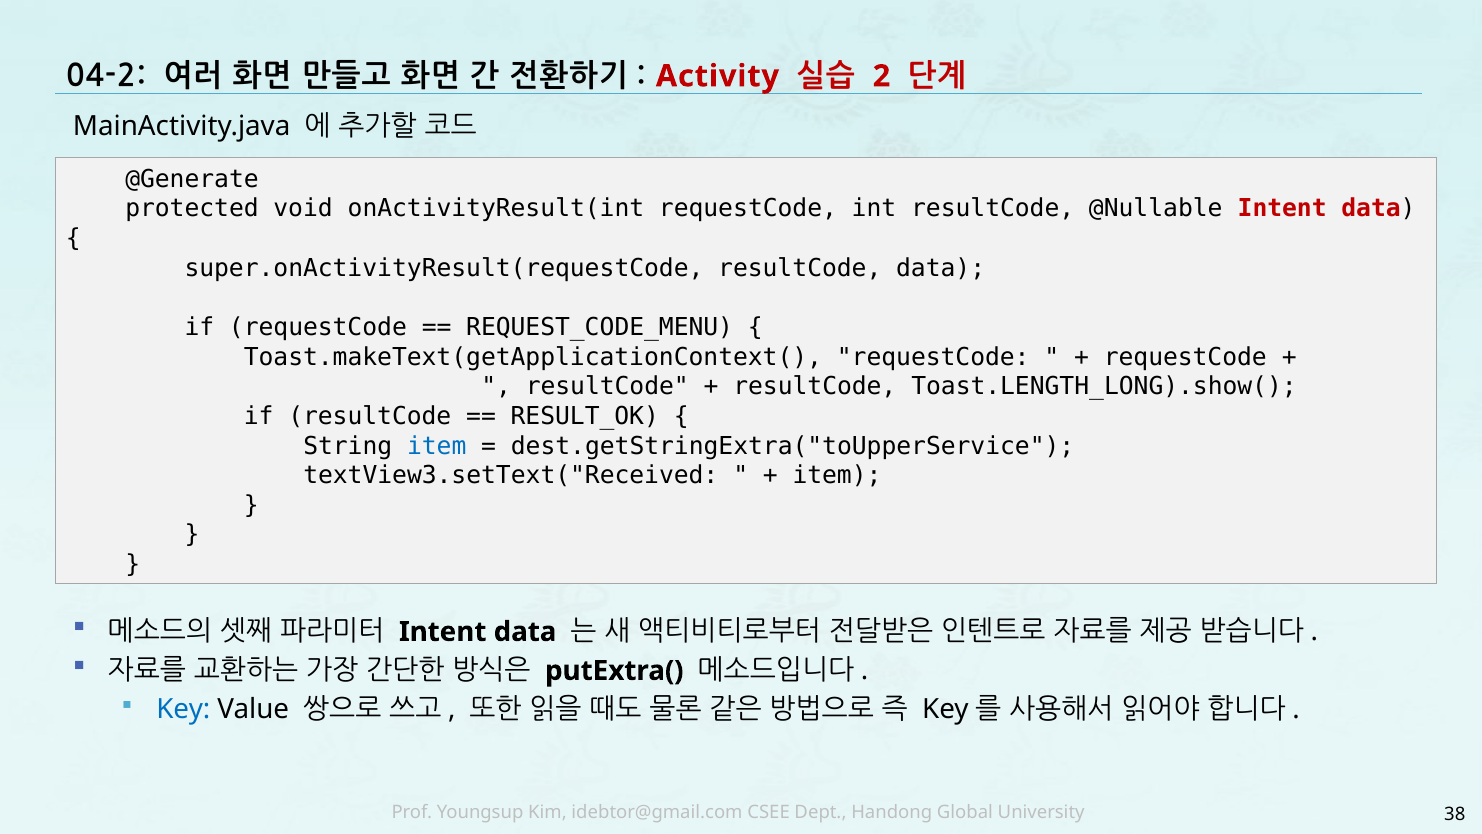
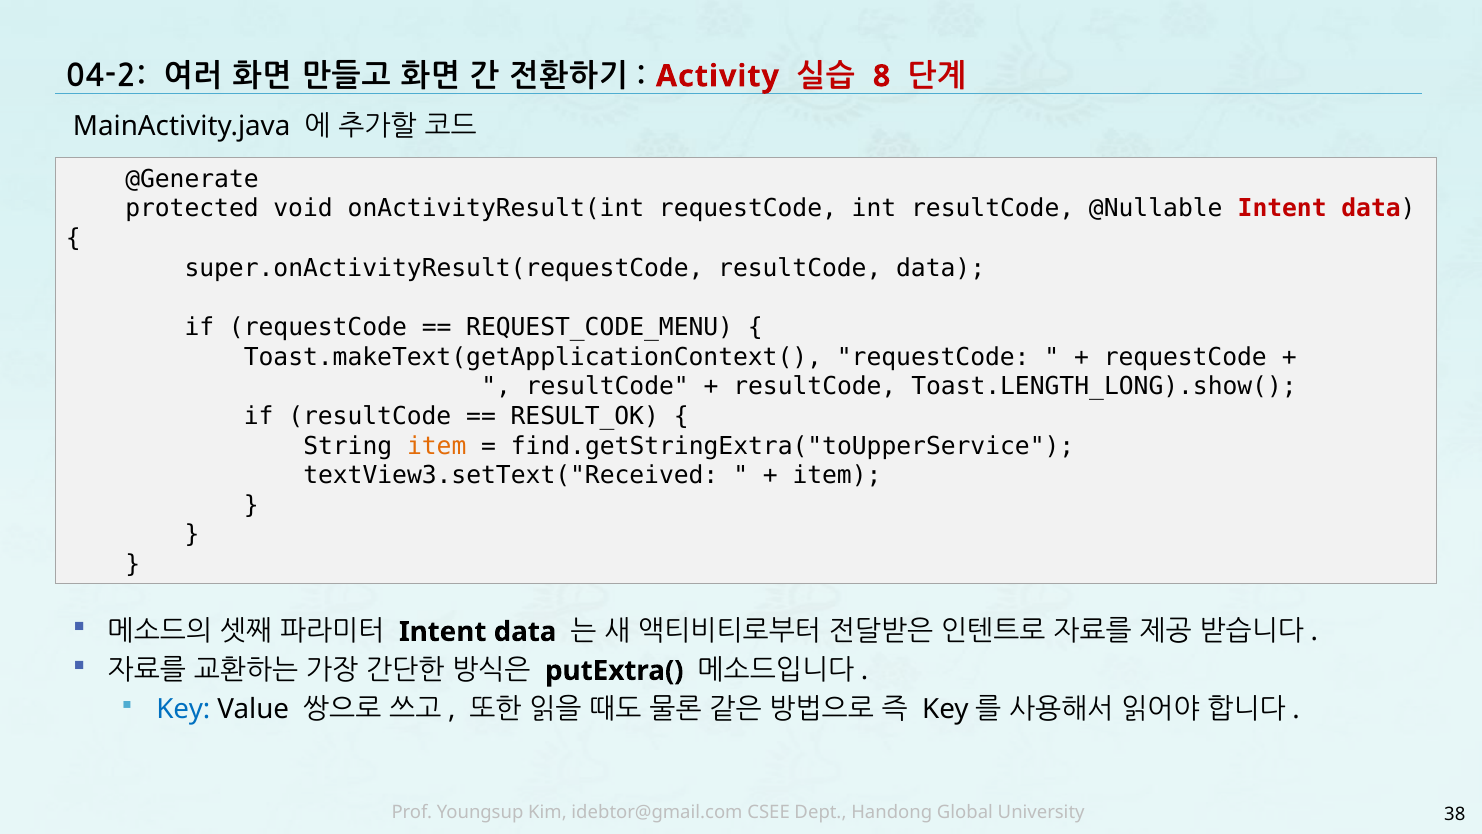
2: 2 -> 8 (882, 76)
item colour: blue -> orange (437, 446)
dest.getStringExtra("toUpperService: dest.getStringExtra("toUpperService -> find.getStringExtra("toUpperService (793, 446)
